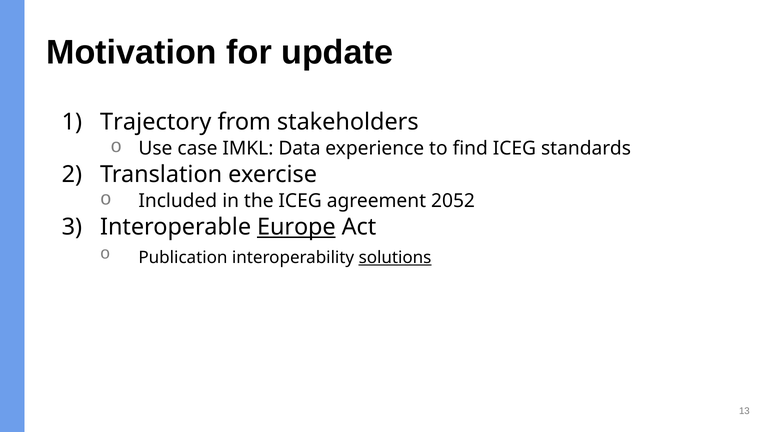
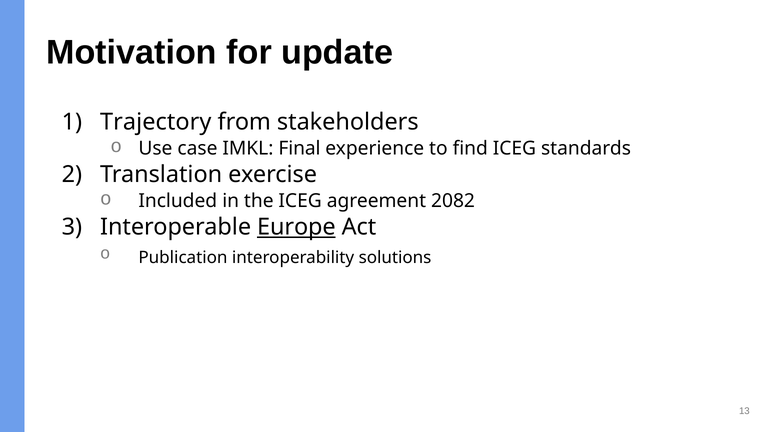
Data: Data -> Final (299, 148)
2052: 2052 -> 2082 (453, 201)
solutions underline: present -> none (395, 258)
